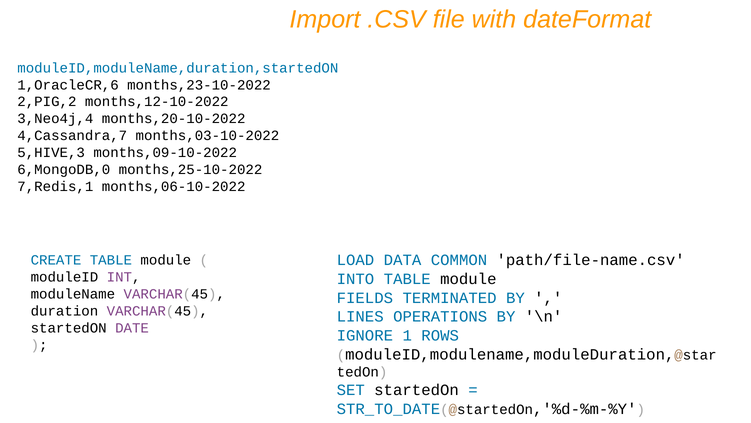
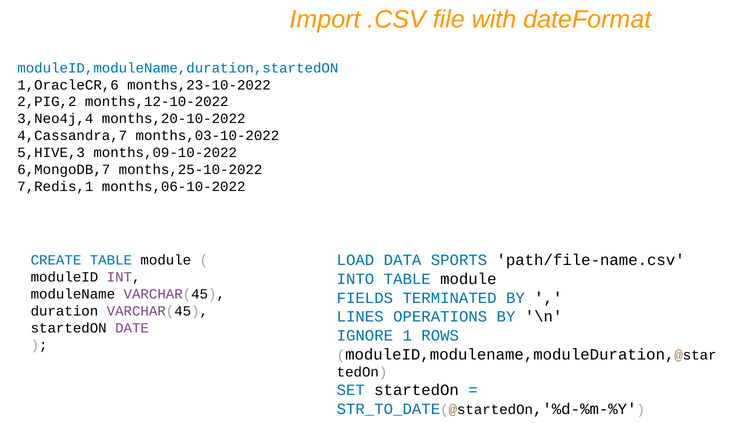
6,MongoDB,0: 6,MongoDB,0 -> 6,MongoDB,7 (64, 169)
COMMON: COMMON -> SPORTS (459, 260)
